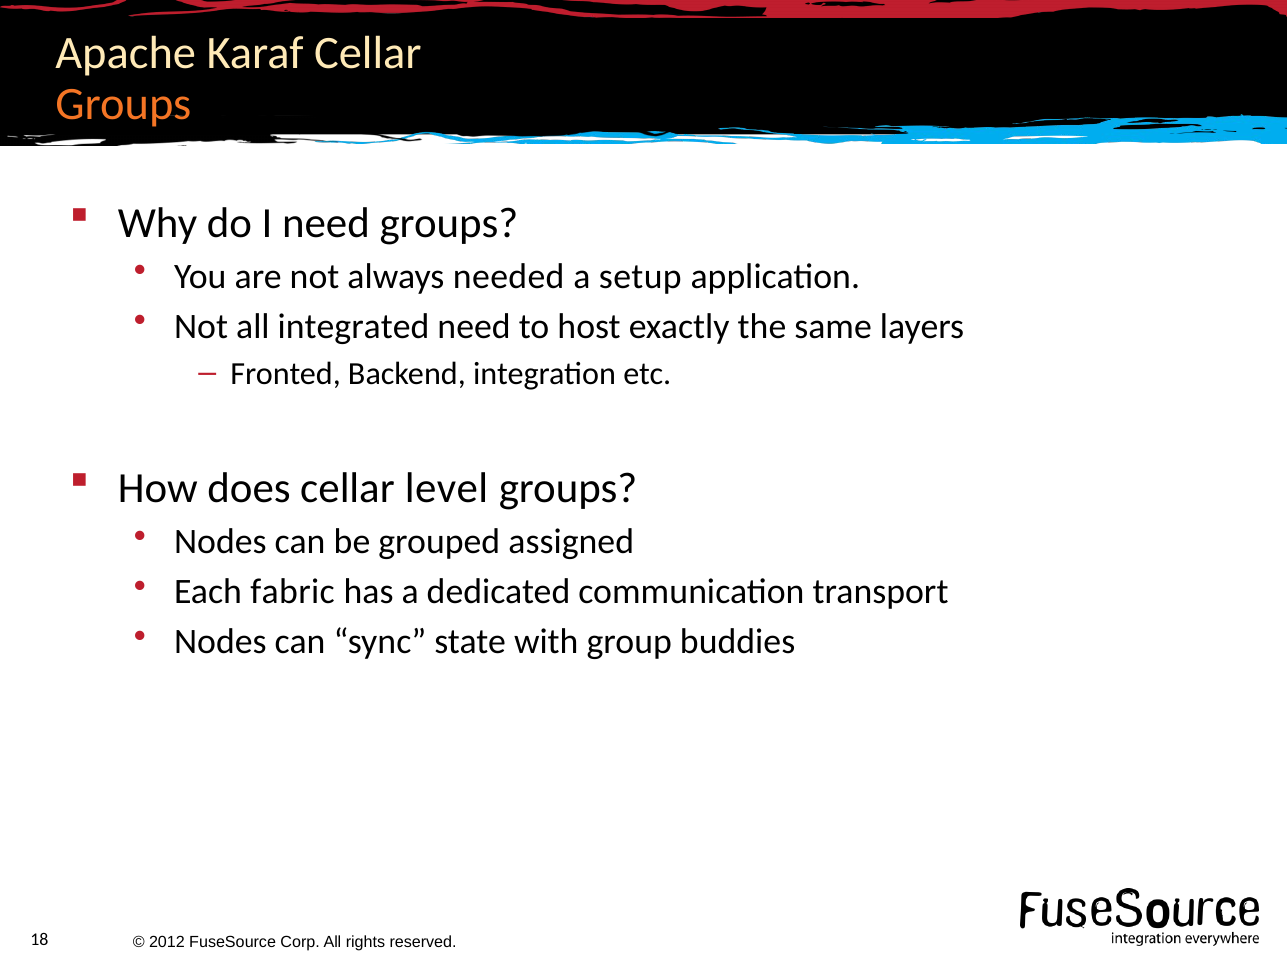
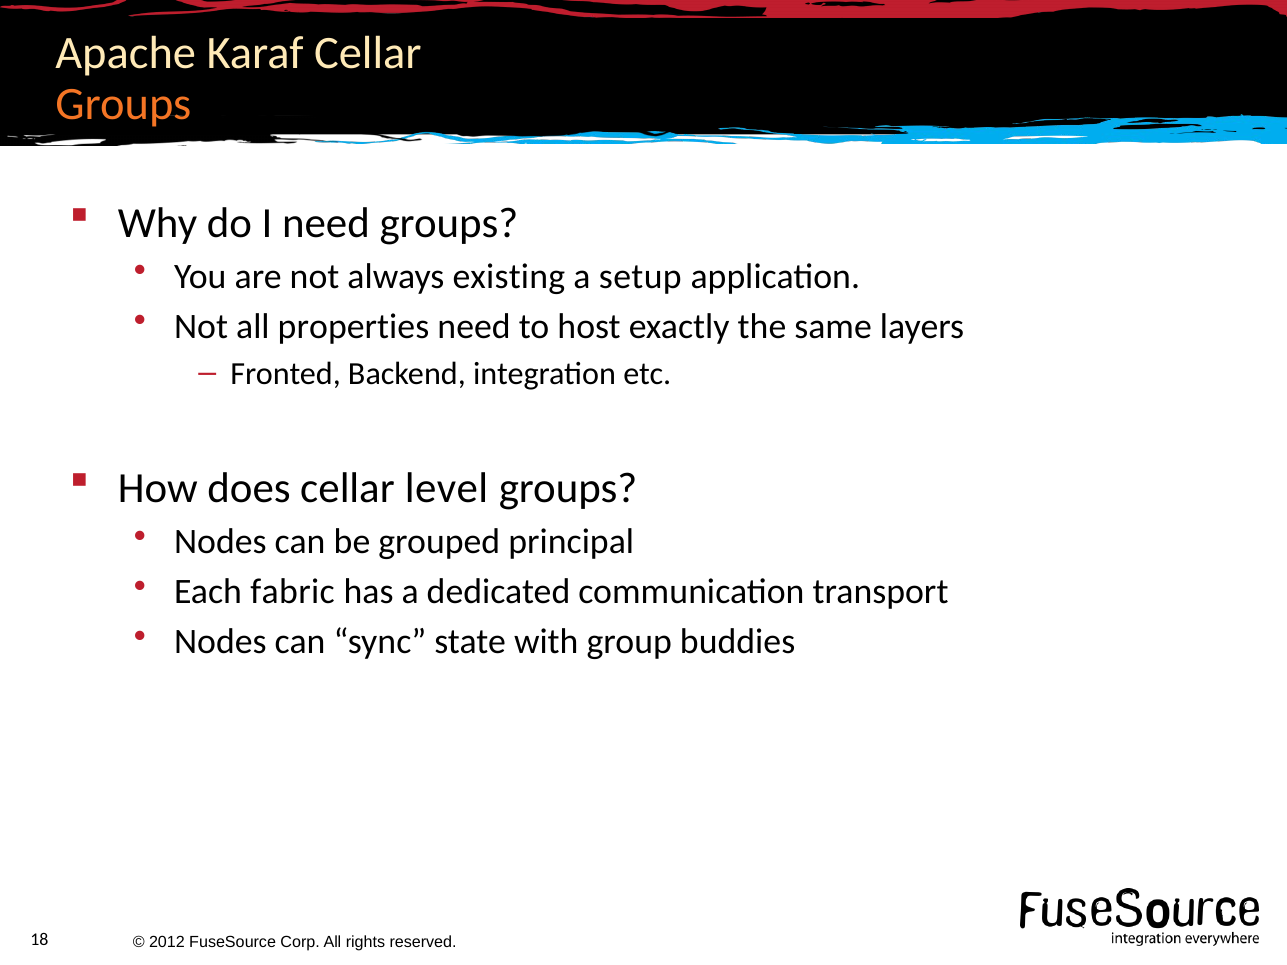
needed: needed -> existing (509, 277)
integrated: integrated -> properties (354, 327)
assigned: assigned -> principal (571, 542)
